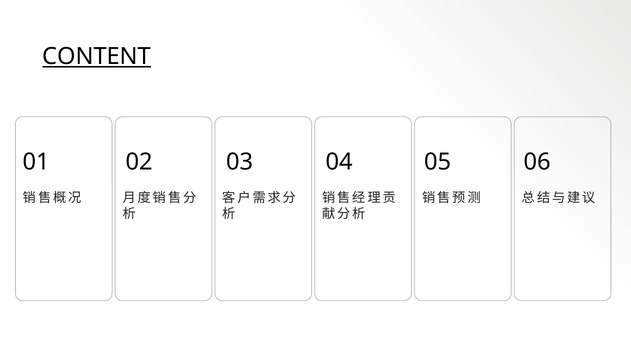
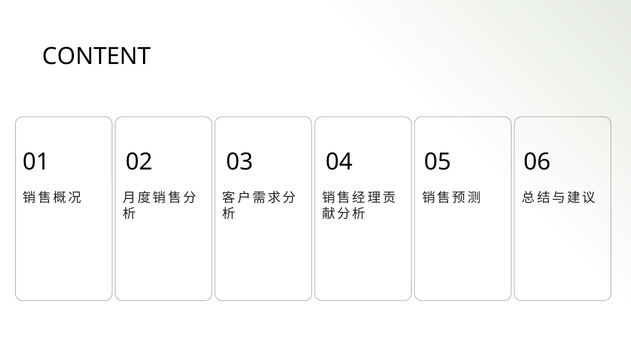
CONTENT underline: present -> none (97, 56)
